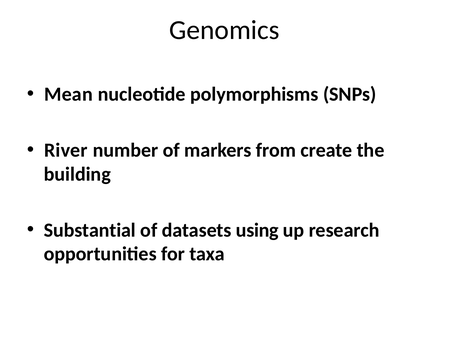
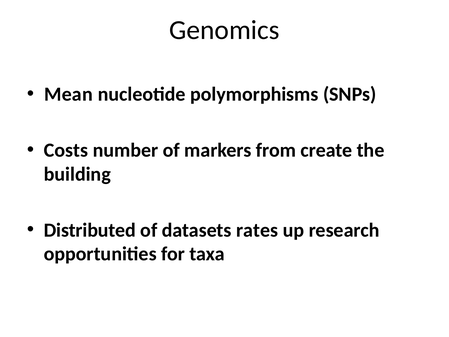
River: River -> Costs (66, 150)
Substantial: Substantial -> Distributed (90, 230)
using: using -> rates (257, 230)
